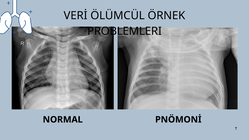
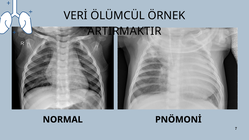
PROBLEMLERI: PROBLEMLERI -> ARTIRMAKTIR (124, 31)
